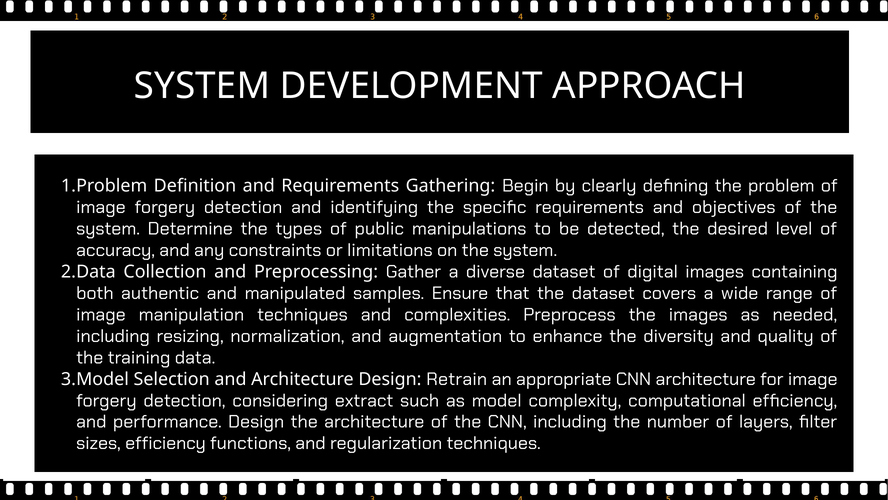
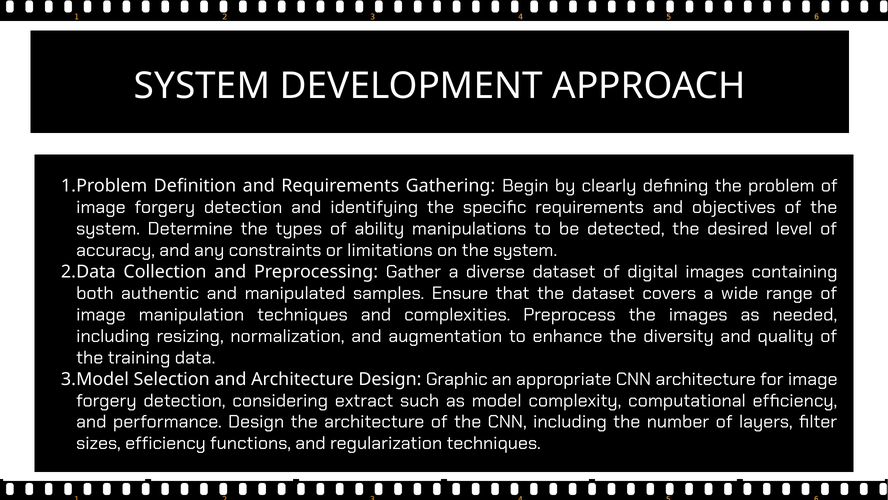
public: public -> ability (379, 229)
Retrain: Retrain -> Graphic (457, 379)
